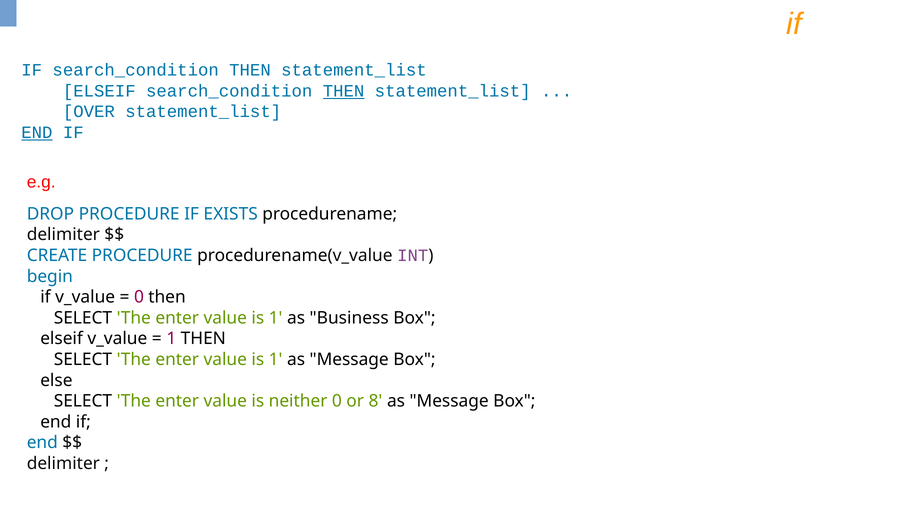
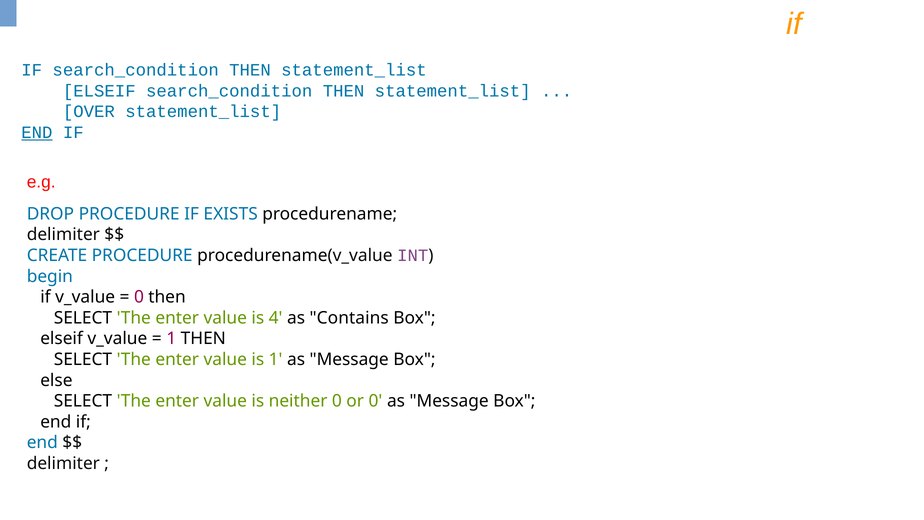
THEN underline: present -> none (344, 91)
1: 1 -> 4 (276, 318)
Business: Business -> Contains (349, 318)
or 8: 8 -> 0 (375, 401)
